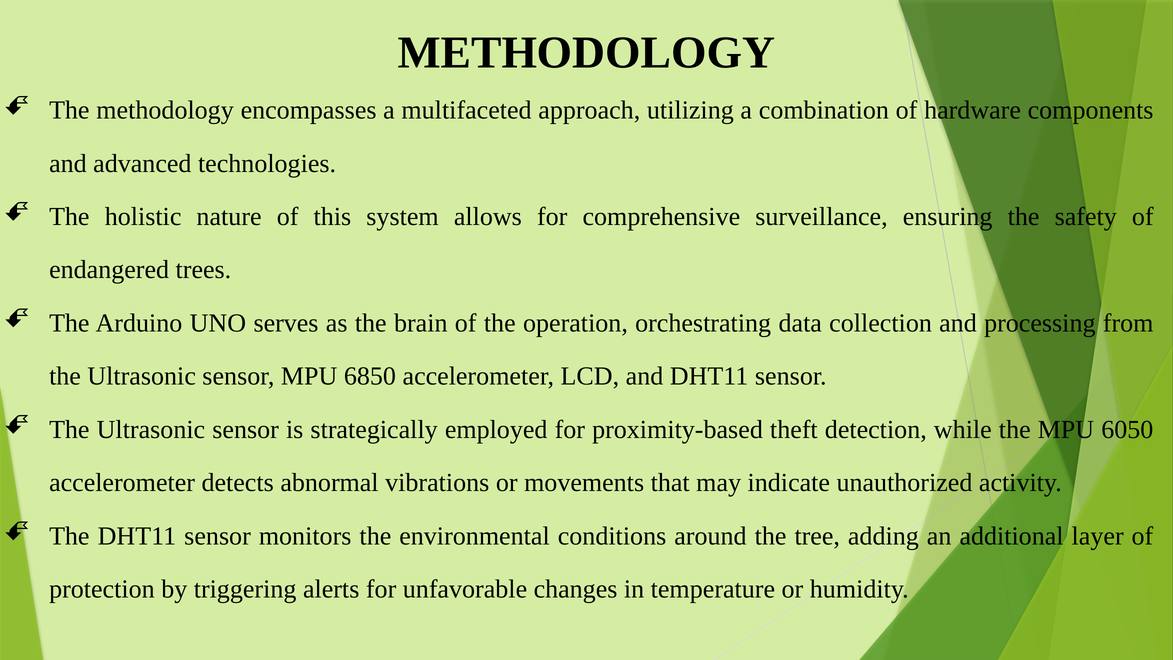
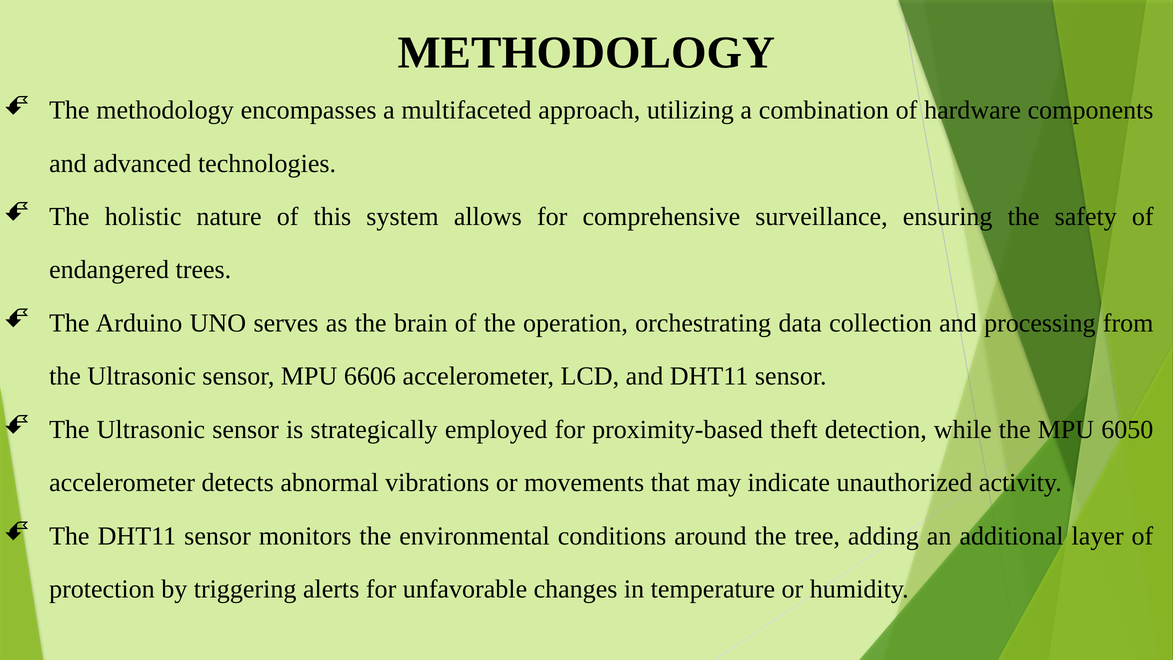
6850: 6850 -> 6606 (370, 376)
